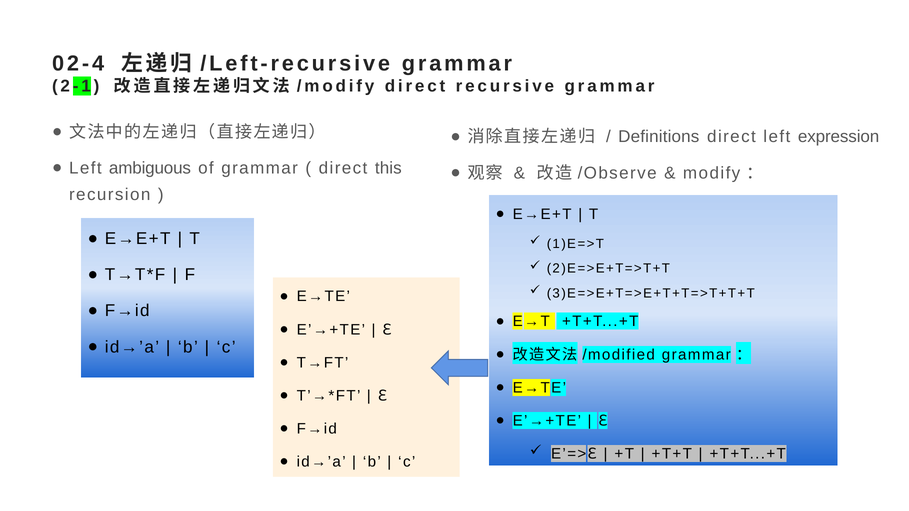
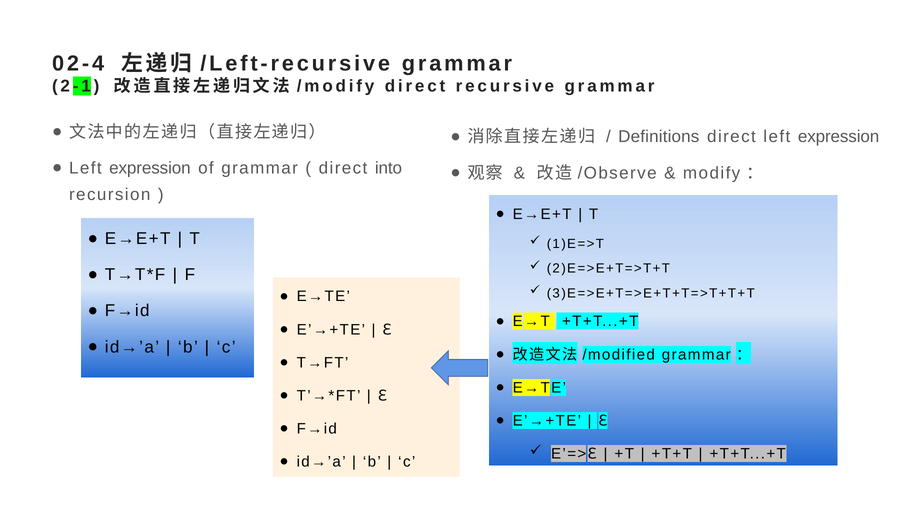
ambiguous: ambiguous -> expression (150, 168)
this: this -> into (388, 168)
